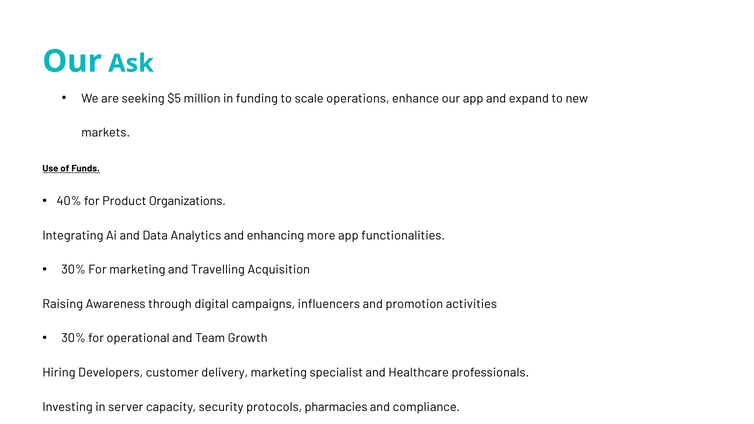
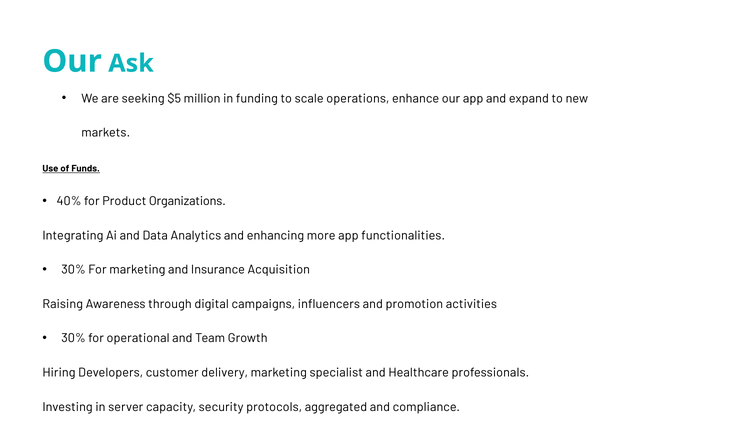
Travelling: Travelling -> Insurance (218, 270)
pharmacies: pharmacies -> aggregated (336, 407)
